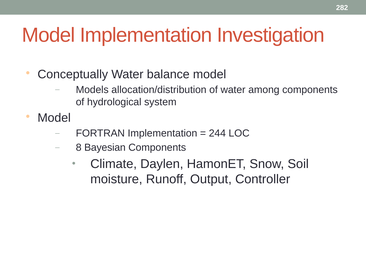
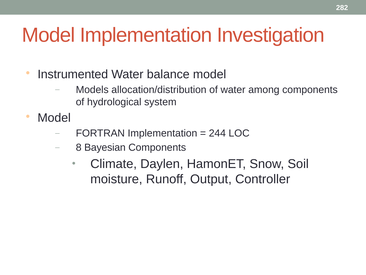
Conceptually: Conceptually -> Instrumented (73, 74)
